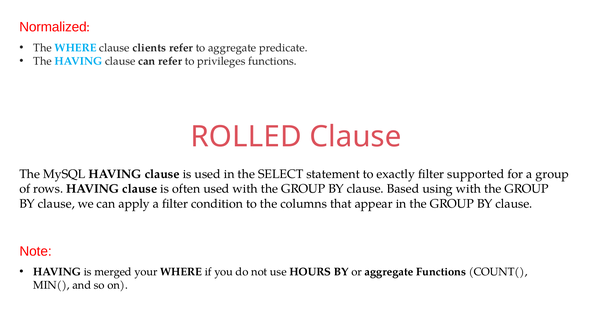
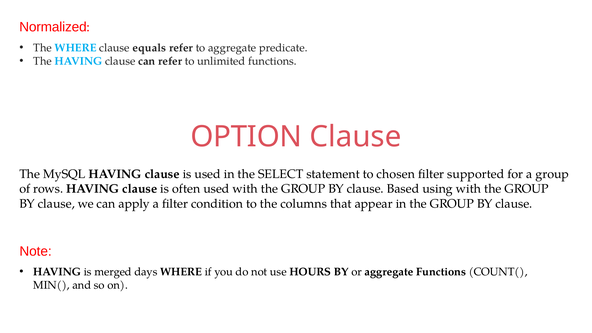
clients: clients -> equals (149, 48)
privileges: privileges -> unlimited (221, 61)
ROLLED: ROLLED -> OPTION (246, 137)
exactly: exactly -> chosen (396, 174)
your: your -> days (146, 272)
